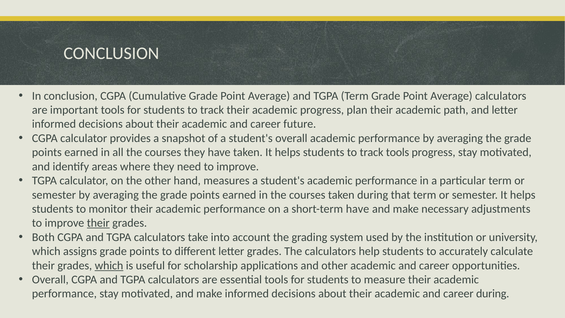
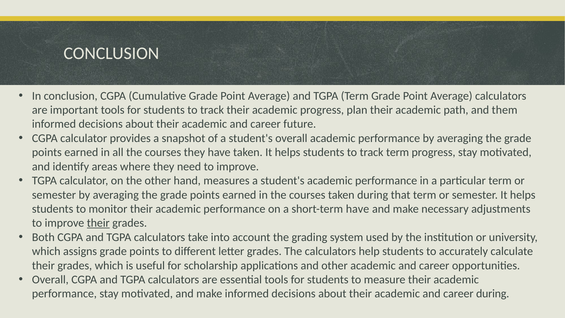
and letter: letter -> them (505, 110)
track tools: tools -> term (398, 152)
which underline: present -> none (109, 265)
